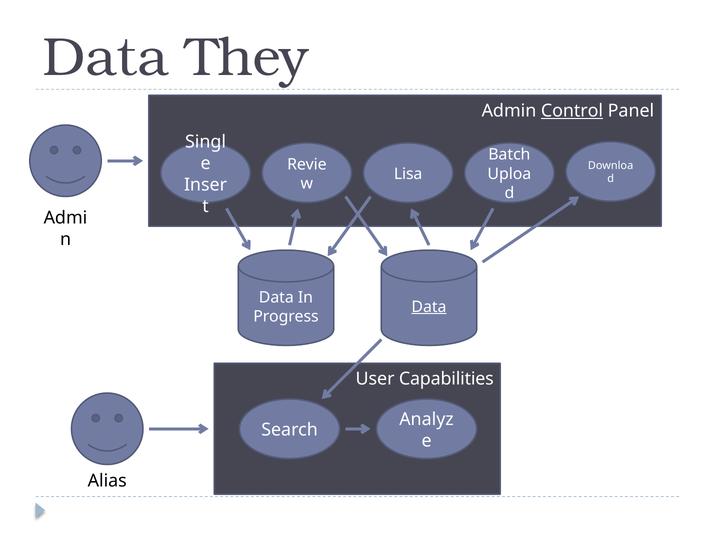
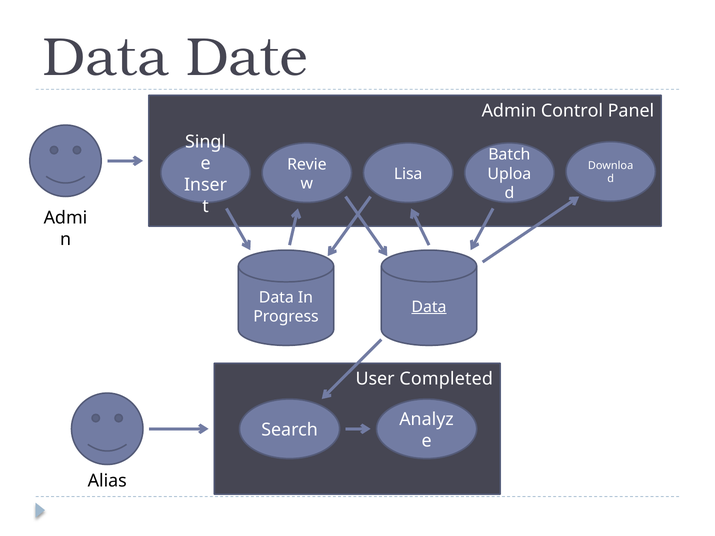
They: They -> Date (247, 57)
Control underline: present -> none (572, 111)
Capabilities: Capabilities -> Completed (446, 379)
